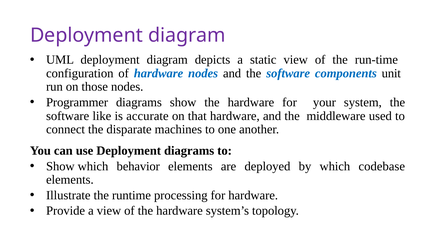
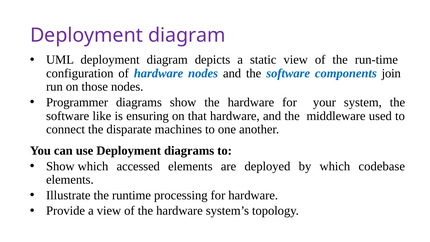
unit: unit -> join (391, 73)
accurate: accurate -> ensuring (148, 116)
behavior: behavior -> accessed (138, 166)
